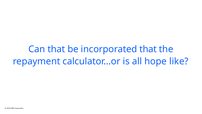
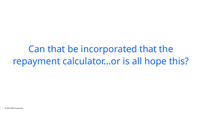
like: like -> this (179, 61)
